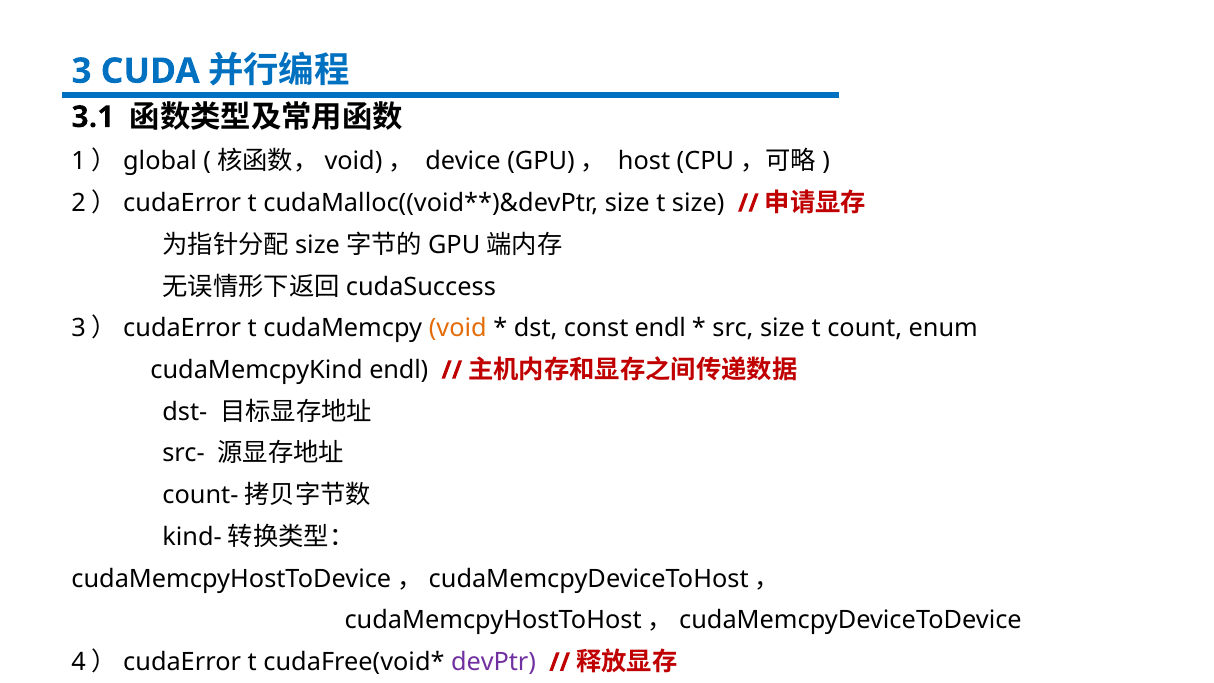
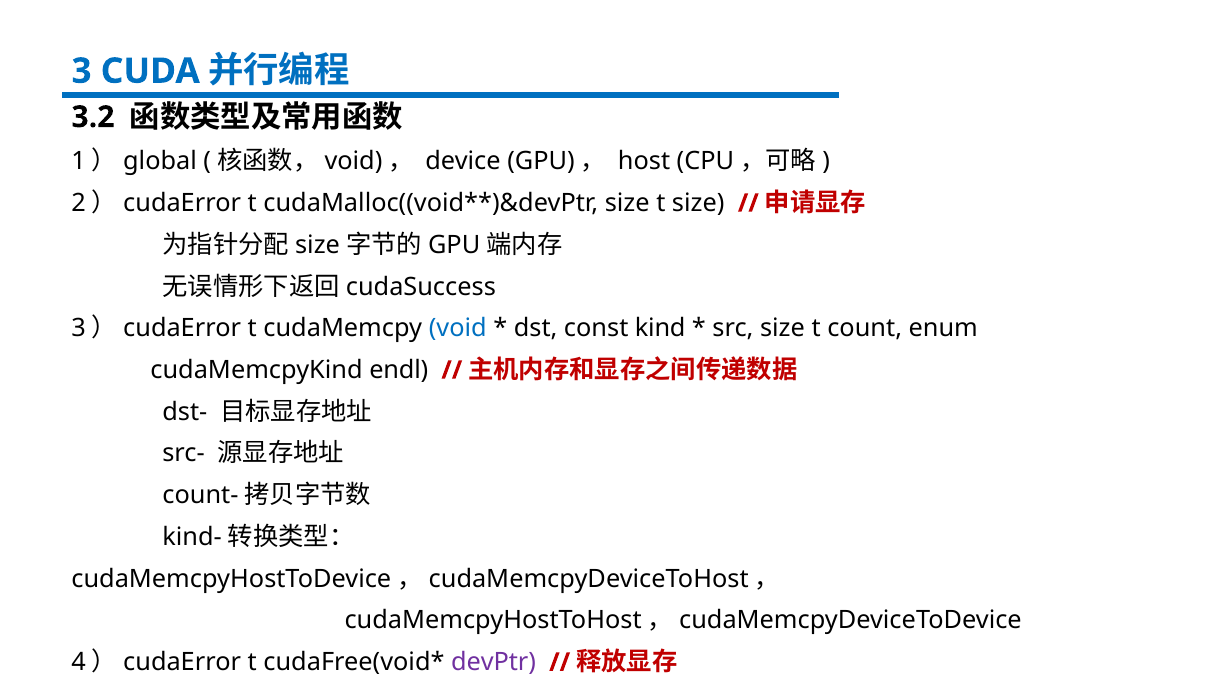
3.1: 3.1 -> 3.2 (93, 117)
void colour: orange -> blue (458, 328)
const endl: endl -> kind (660, 328)
